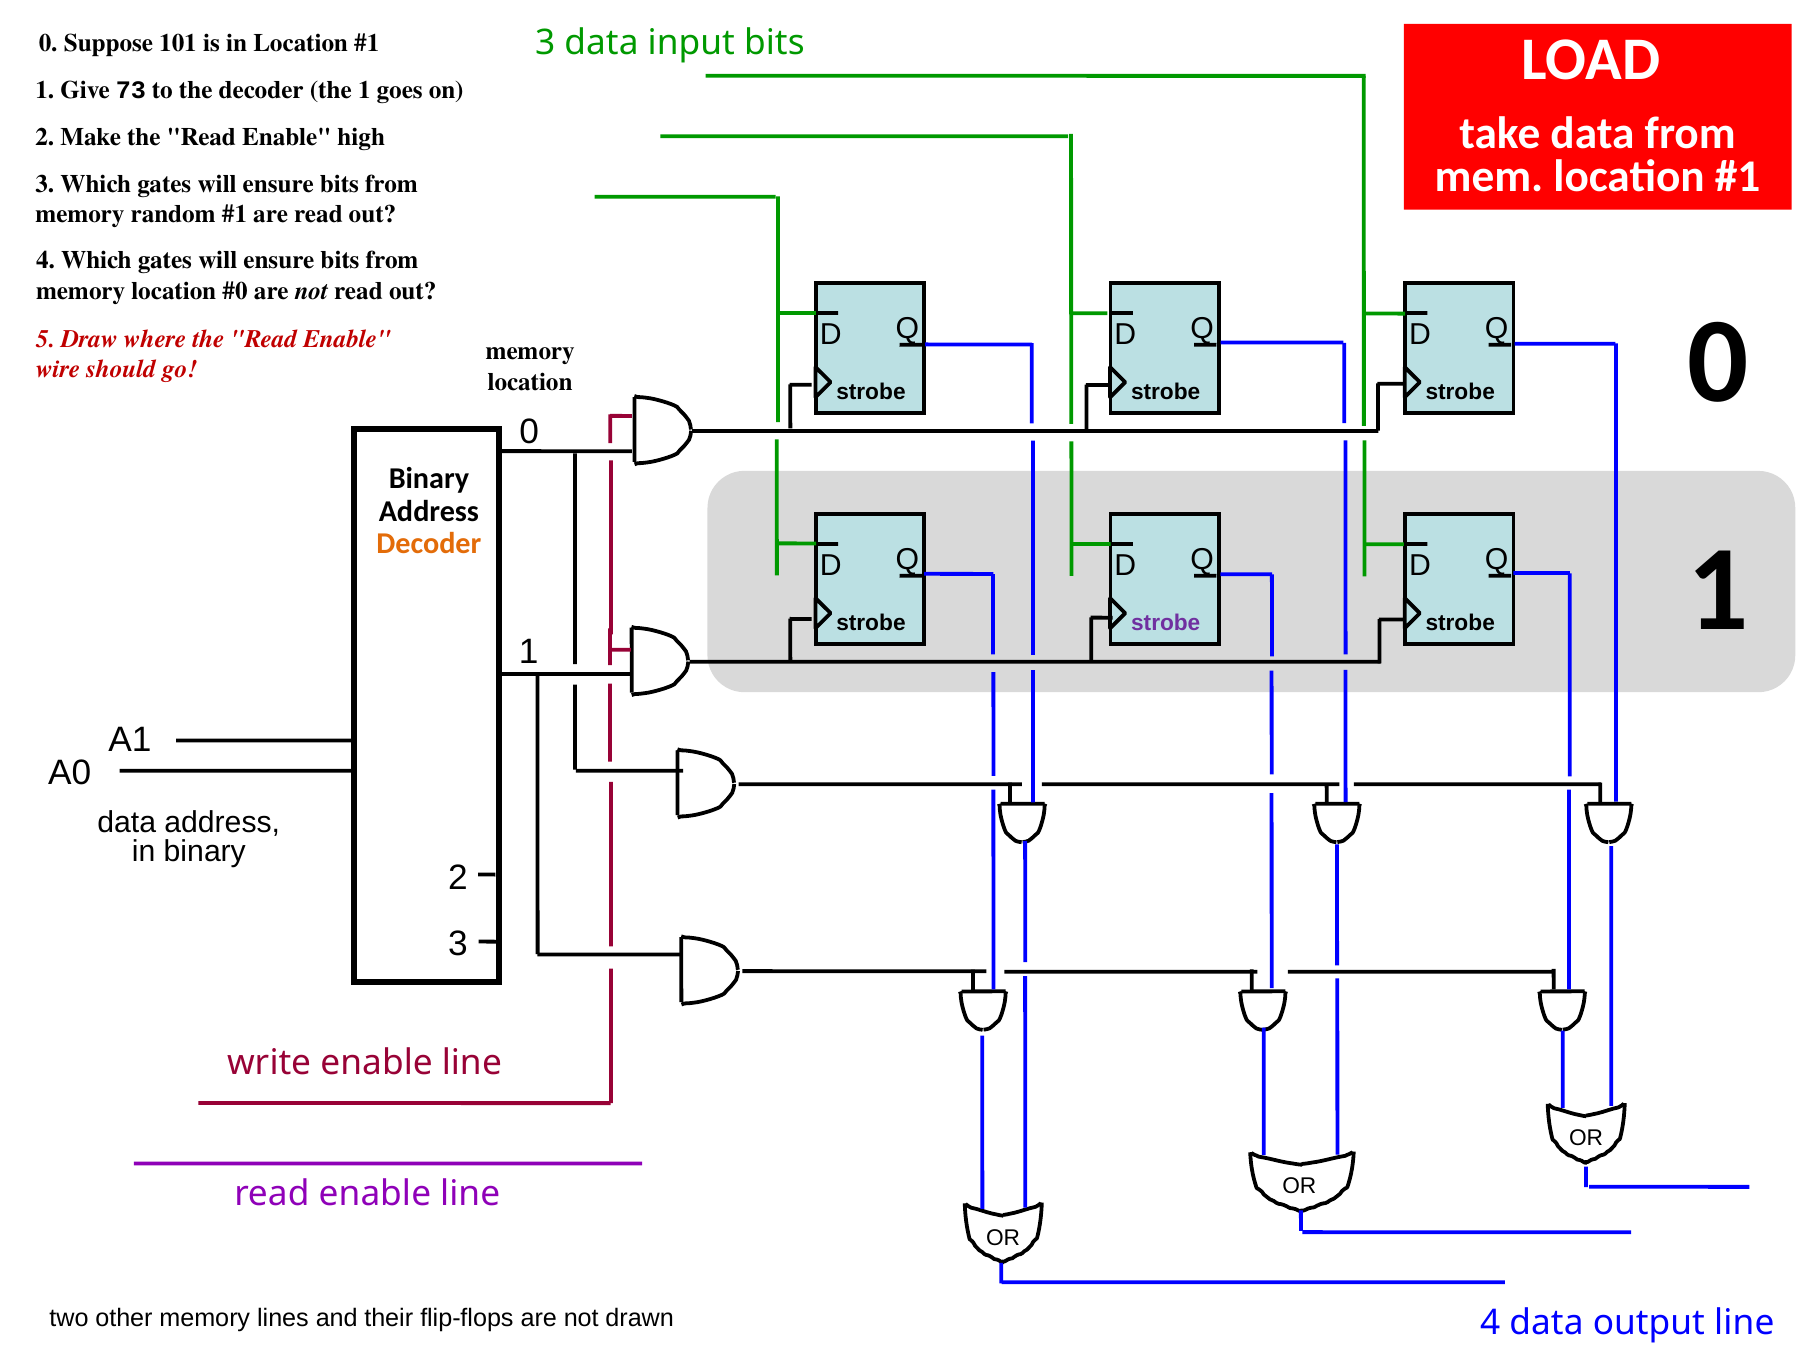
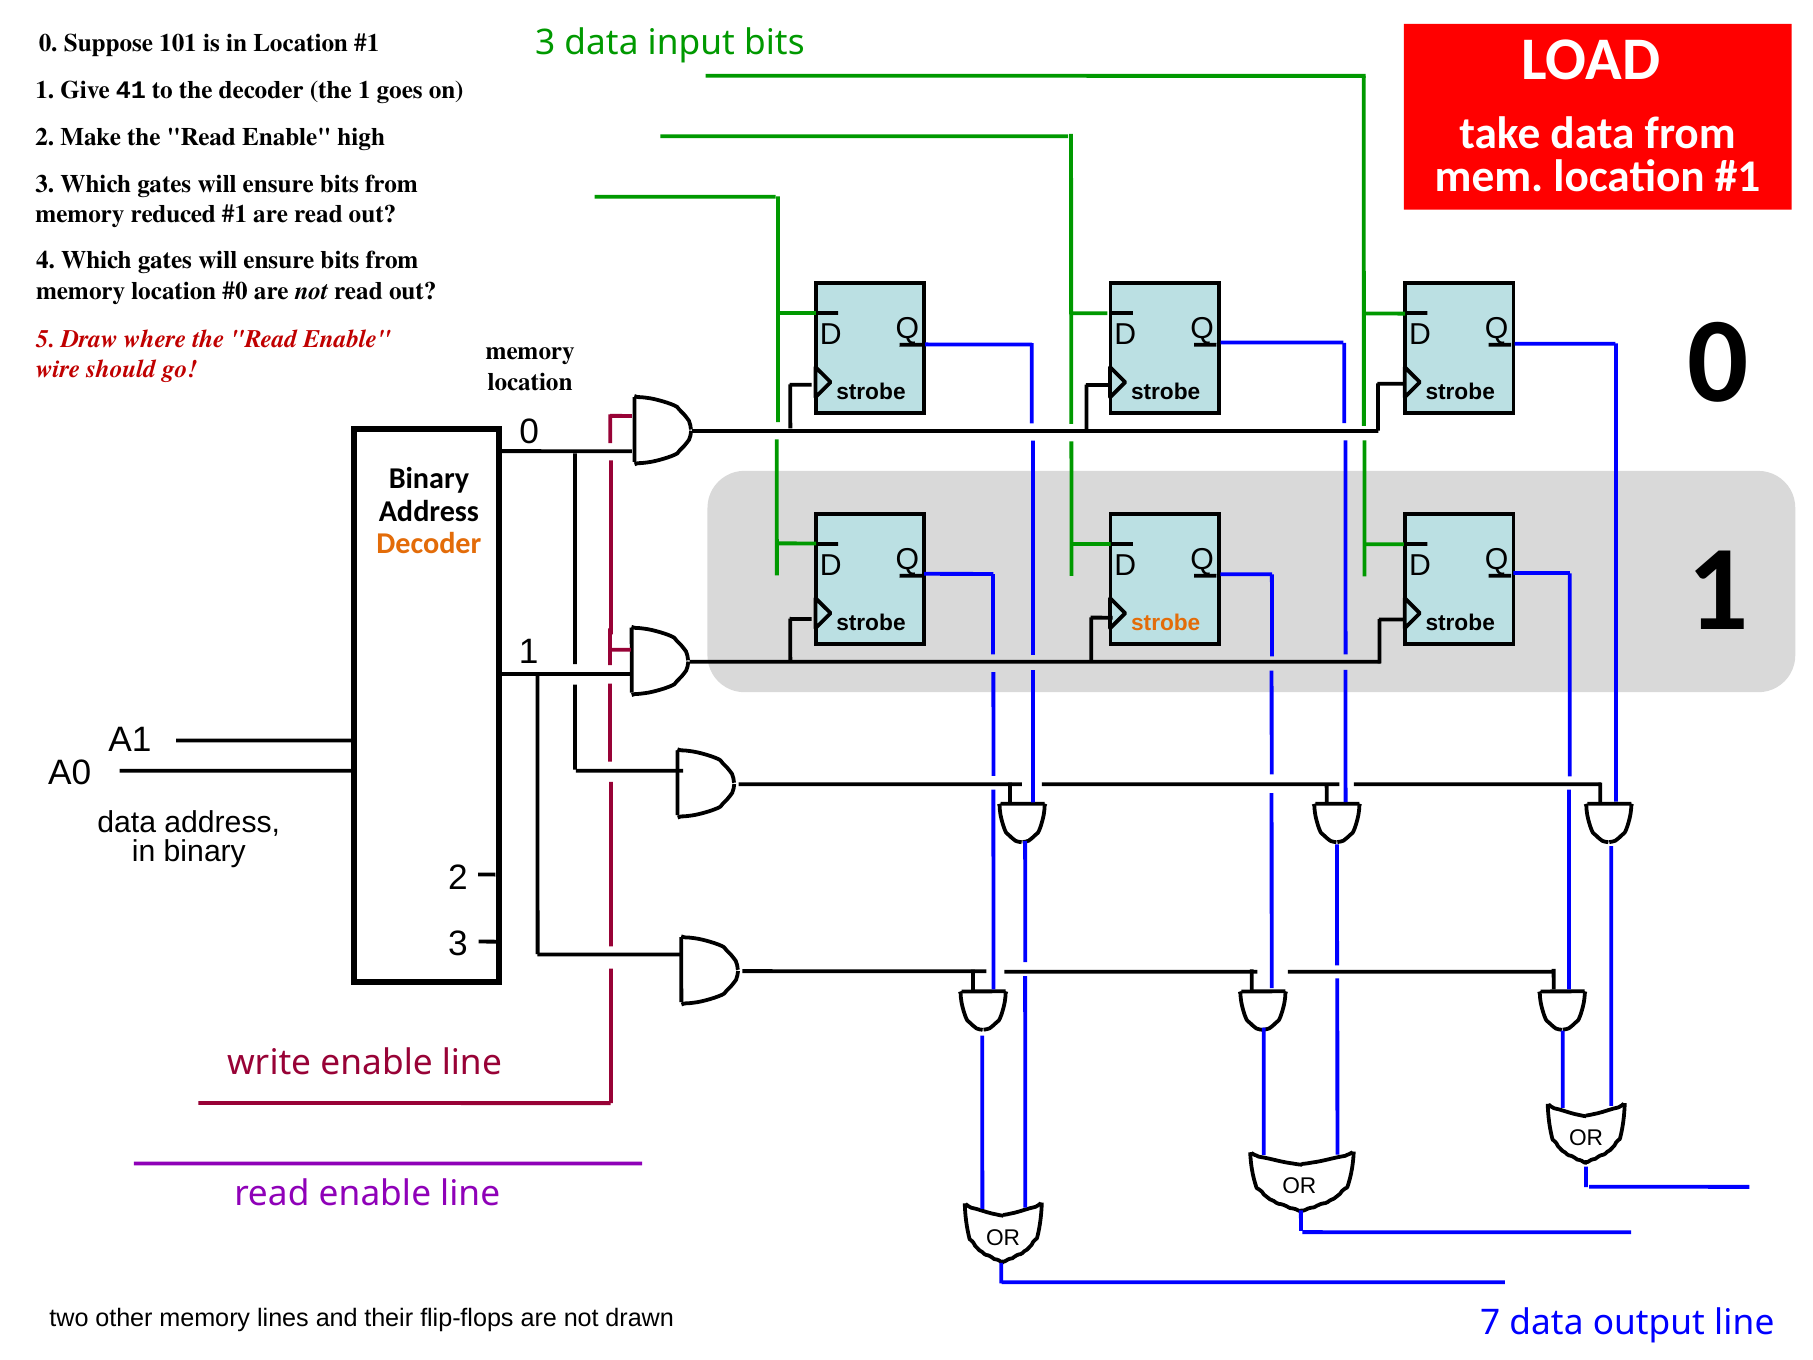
73: 73 -> 41 (131, 90)
random: random -> reduced (173, 214)
strobe colour: purple -> orange (1166, 623)
drawn 4: 4 -> 7 (1490, 1322)
